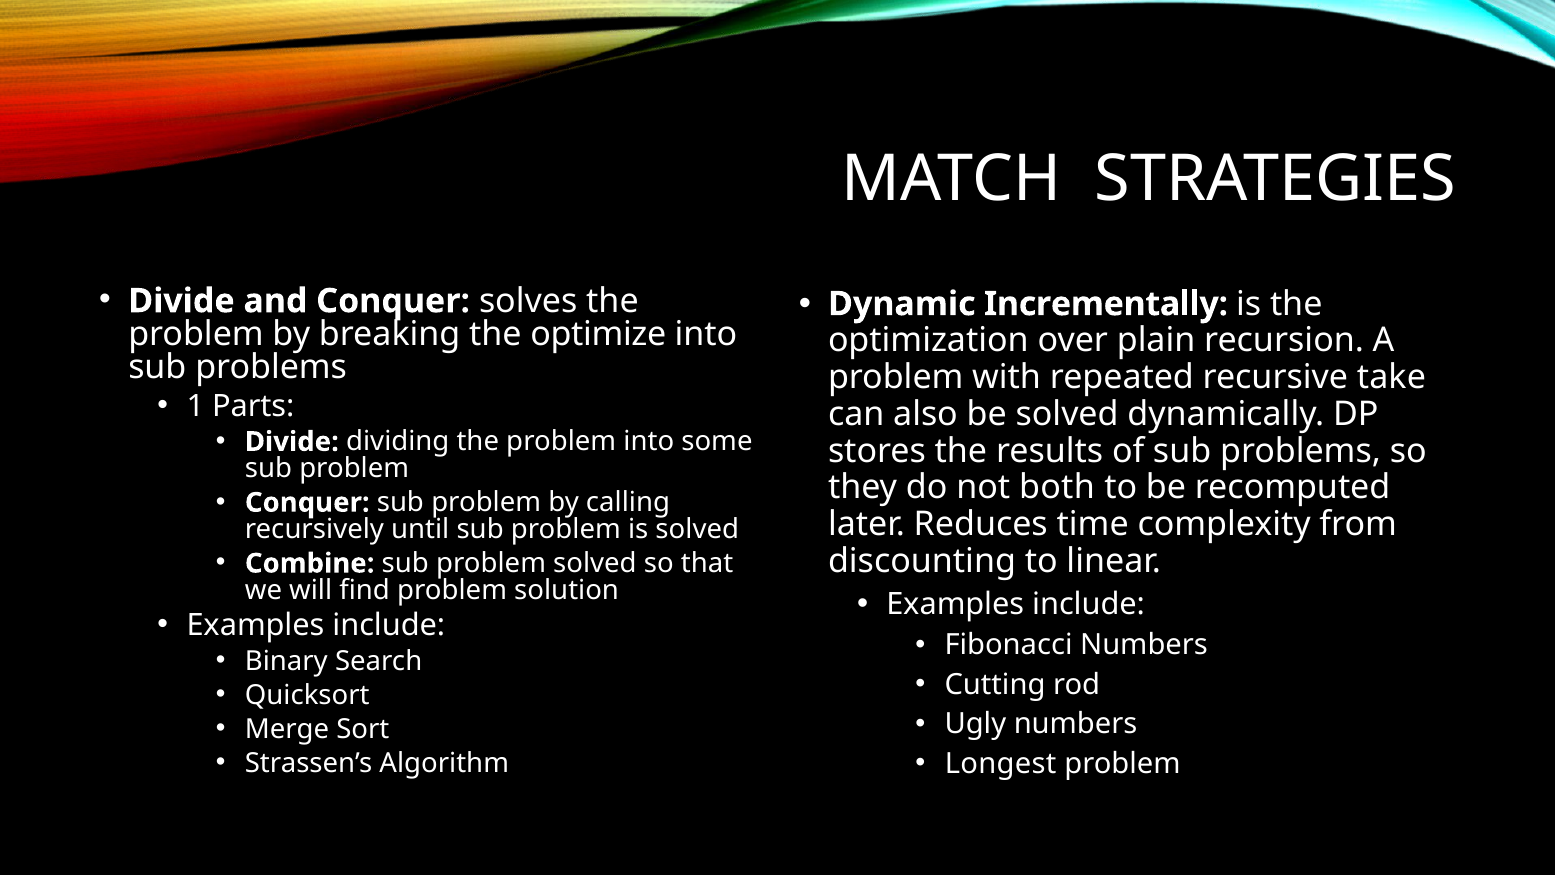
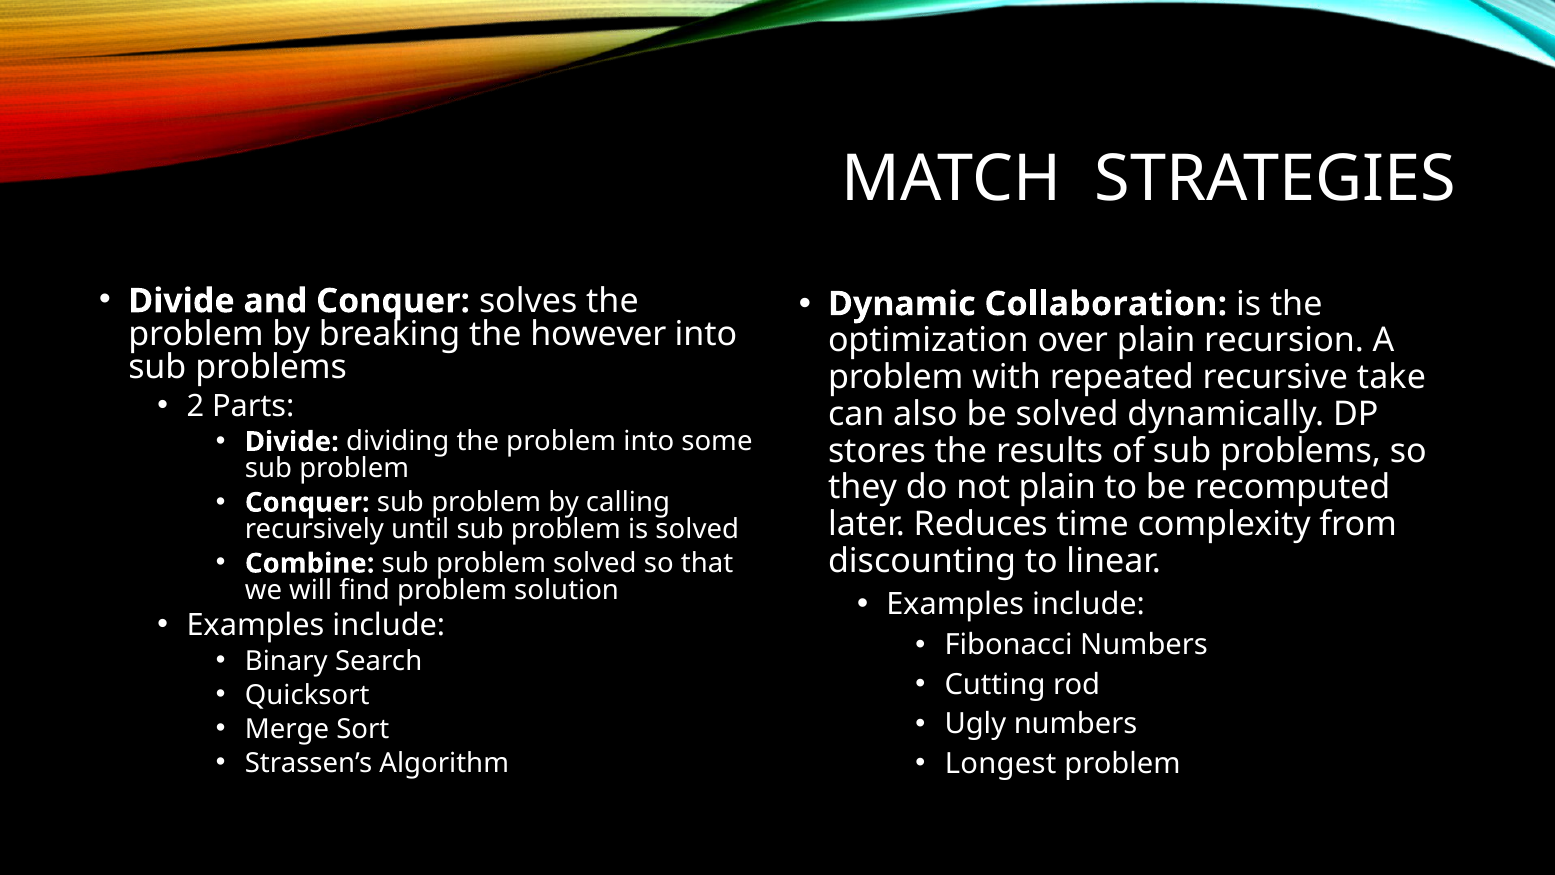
Incrementally: Incrementally -> Collaboration (1106, 304)
optimize: optimize -> however (598, 334)
1: 1 -> 2 (195, 406)
not both: both -> plain (1057, 488)
